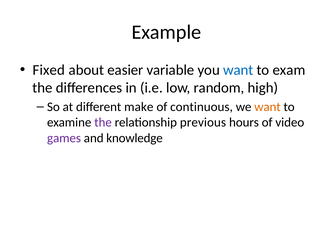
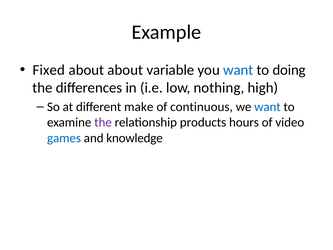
about easier: easier -> about (125, 70)
exam: exam -> doing (289, 70)
random: random -> nothing (219, 88)
want colour: orange -> blue (267, 107)
previous: previous -> products (203, 122)
games colour: purple -> blue (64, 138)
